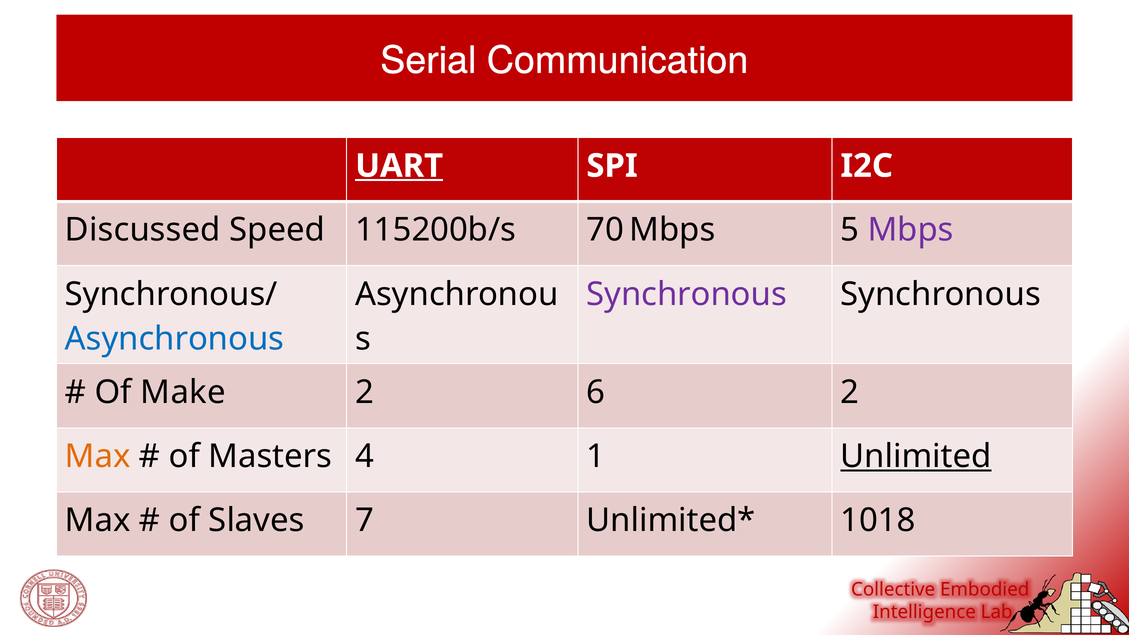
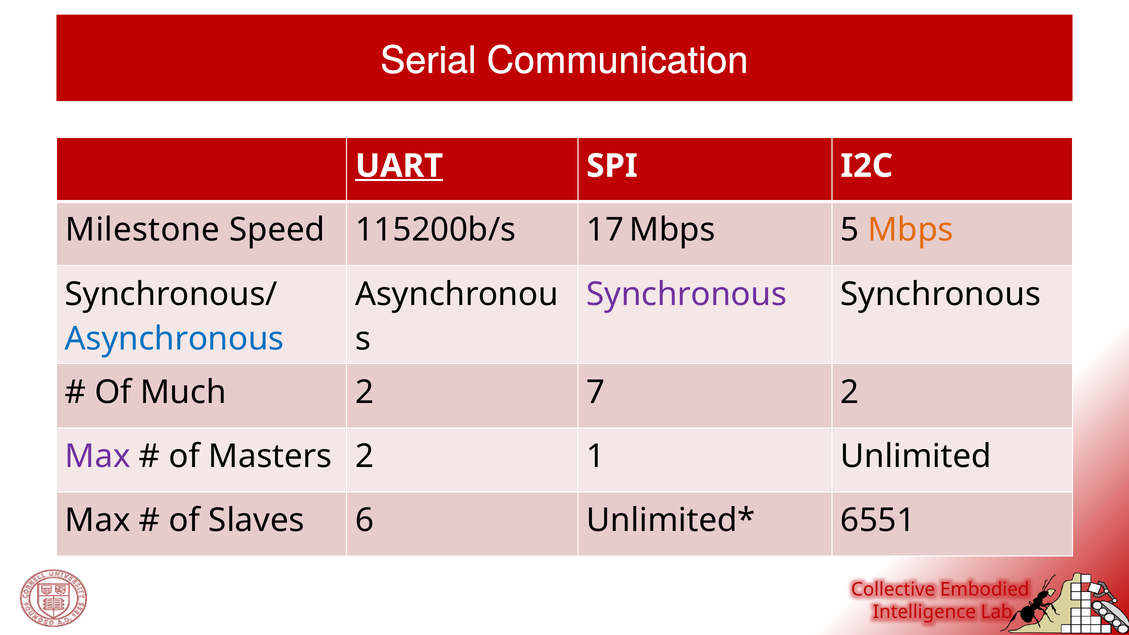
Discussed: Discussed -> Milestone (143, 230)
70: 70 -> 17 (605, 230)
Mbps colour: purple -> orange (911, 230)
Make: Make -> Much (183, 392)
6: 6 -> 7 (596, 392)
Max colour: orange -> purple (98, 456)
Masters 4: 4 -> 2 (365, 456)
Unlimited underline: present -> none (916, 456)
7: 7 -> 6 (365, 521)
1018: 1018 -> 6551 (878, 521)
